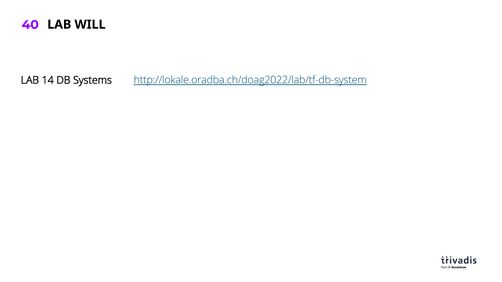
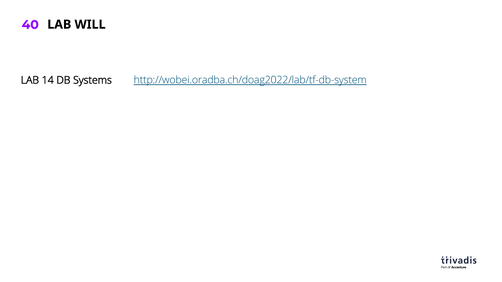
http://lokale.oradba.ch/doag2022/lab/tf-db-system: http://lokale.oradba.ch/doag2022/lab/tf-db-system -> http://wobei.oradba.ch/doag2022/lab/tf-db-system (250, 80)
